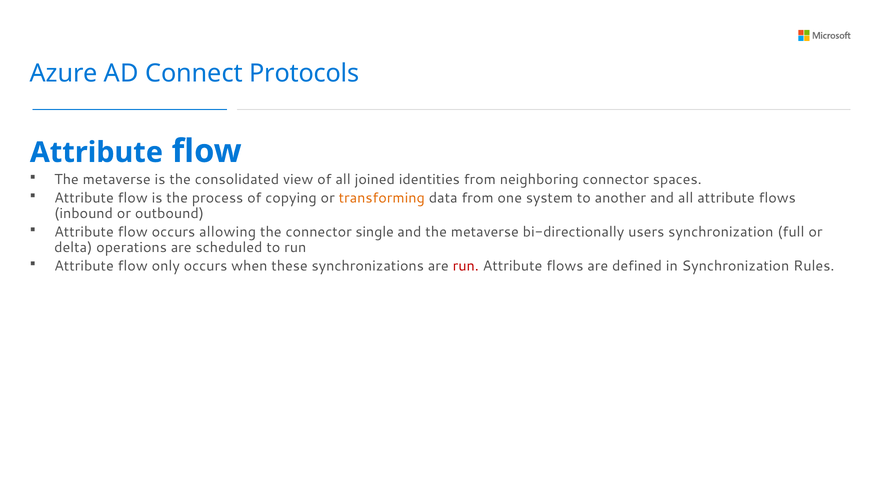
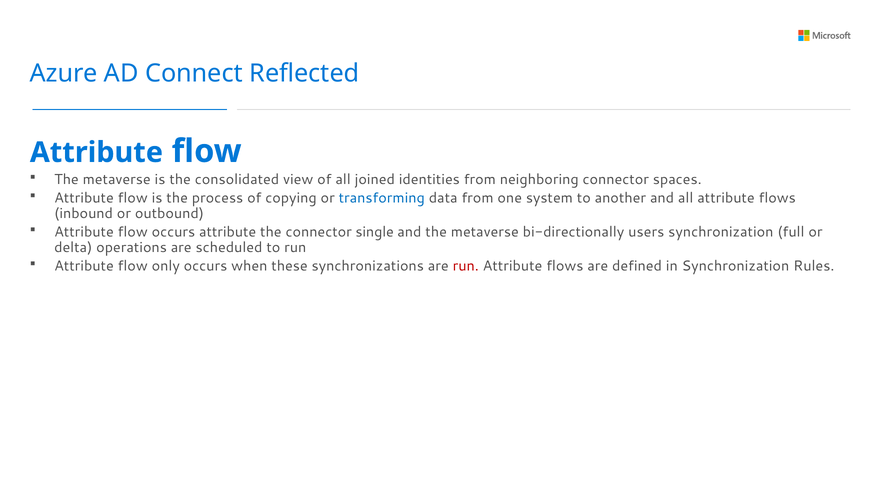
Protocols: Protocols -> Reflected (304, 74)
transforming colour: orange -> blue (382, 198)
occurs allowing: allowing -> attribute (228, 232)
